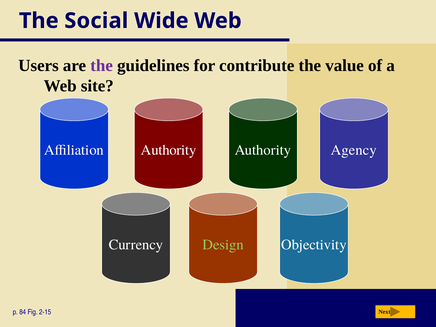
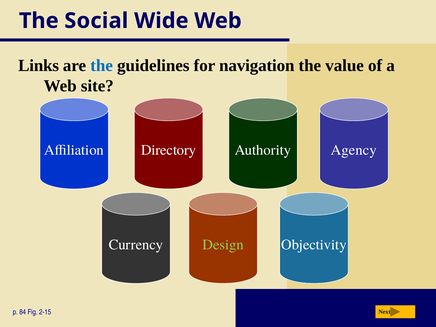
Users: Users -> Links (39, 66)
the colour: purple -> blue (102, 66)
contribute: contribute -> navigation (257, 66)
Affiliation Authority: Authority -> Directory (169, 150)
